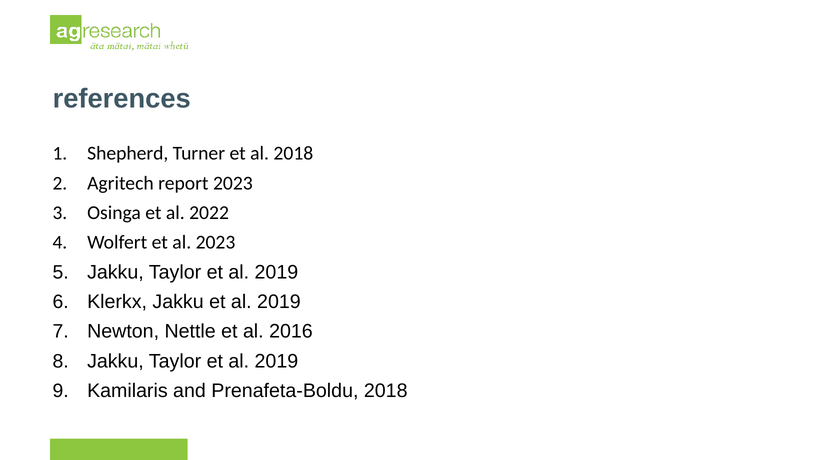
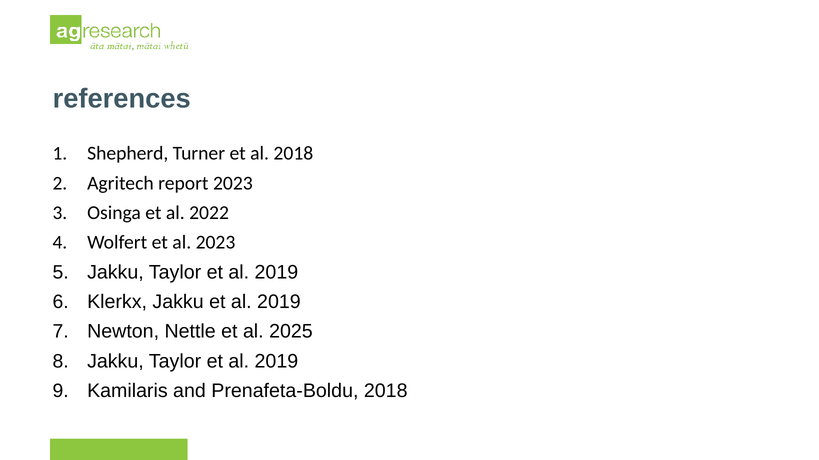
2016: 2016 -> 2025 (291, 332)
